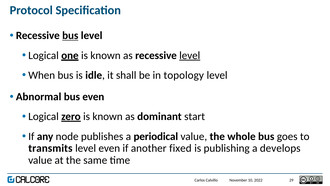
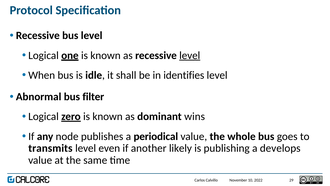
bus underline: present -> none (70, 35)
topology: topology -> identifies (184, 75)
bus even: even -> filter (93, 97)
start: start -> wins (195, 116)
fixed: fixed -> likely (180, 148)
